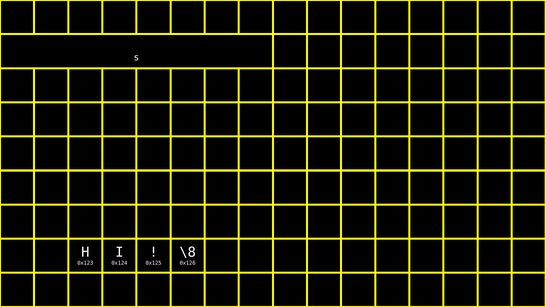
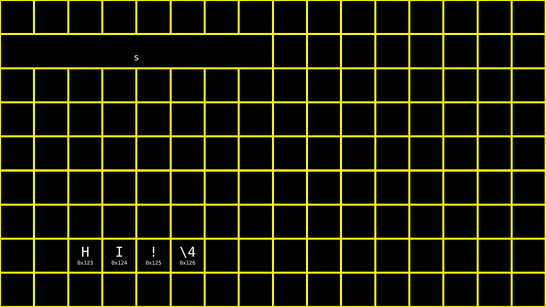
\8: \8 -> \4 (188, 252)
